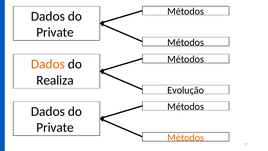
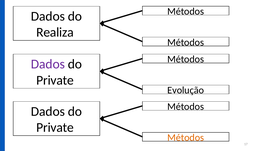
Private: Private -> Realiza (55, 32)
Dados colour: orange -> purple (48, 64)
Realiza: Realiza -> Private (55, 80)
